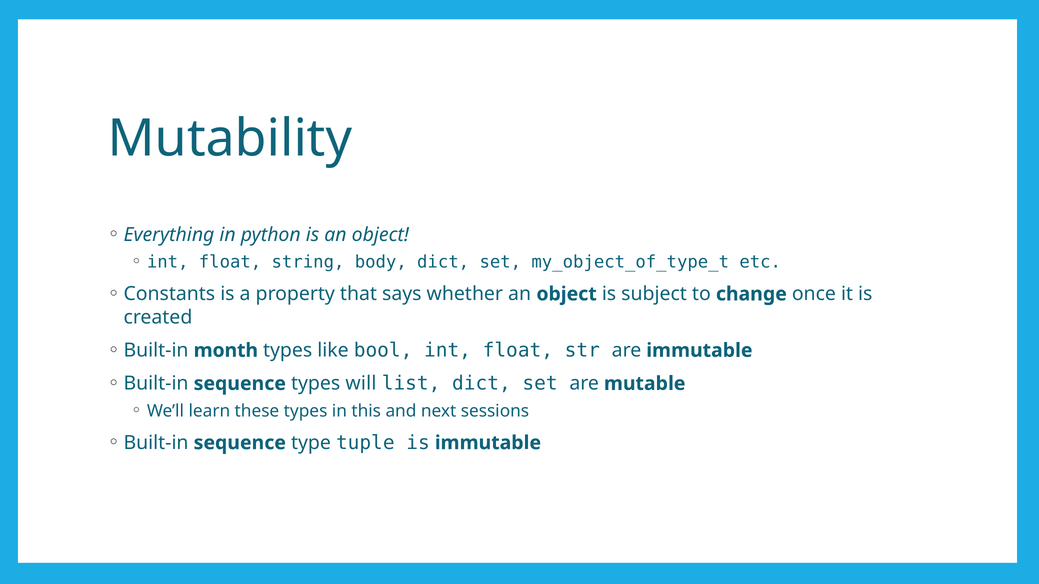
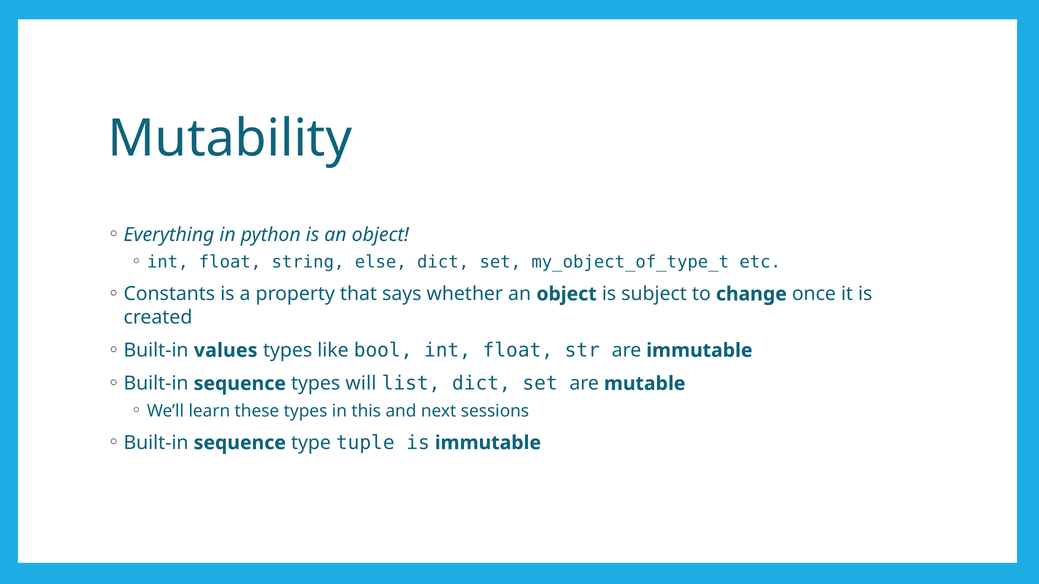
body: body -> else (381, 262)
month: month -> values (226, 351)
